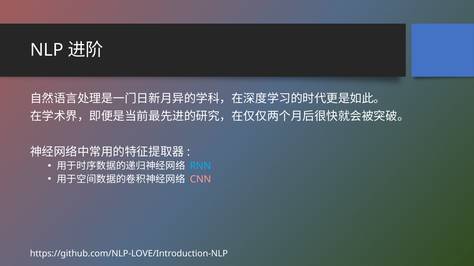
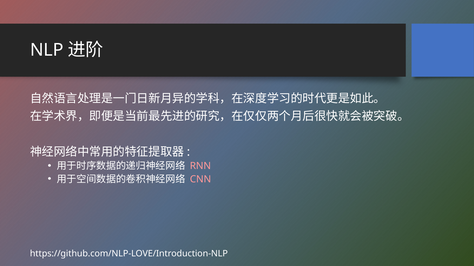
RNN colour: light blue -> pink (200, 166)
